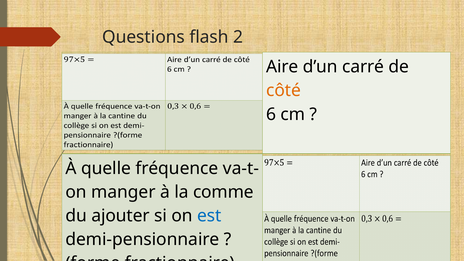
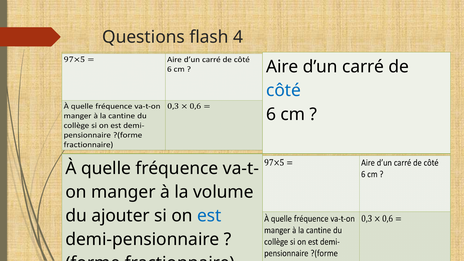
2: 2 -> 4 (238, 37)
côté colour: orange -> blue (284, 91)
comme: comme -> volume (223, 192)
